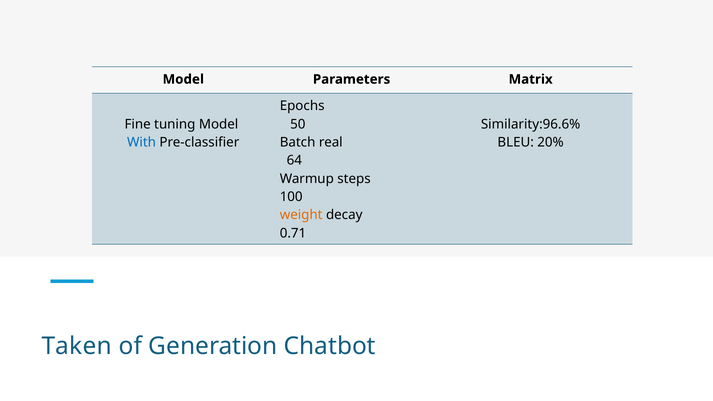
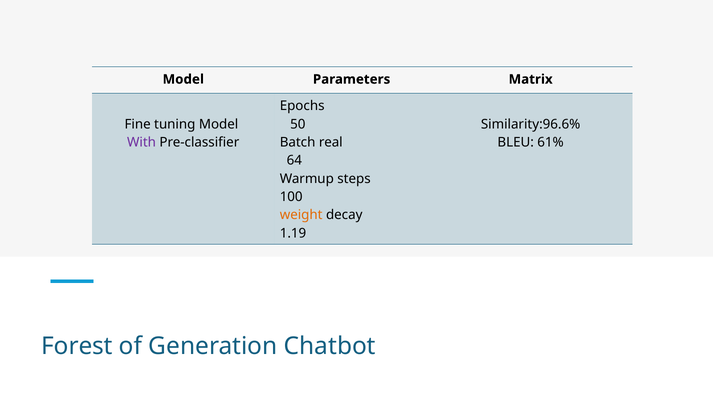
With colour: blue -> purple (142, 142)
20%: 20% -> 61% (551, 142)
0.71: 0.71 -> 1.19 (293, 233)
Taken: Taken -> Forest (77, 346)
